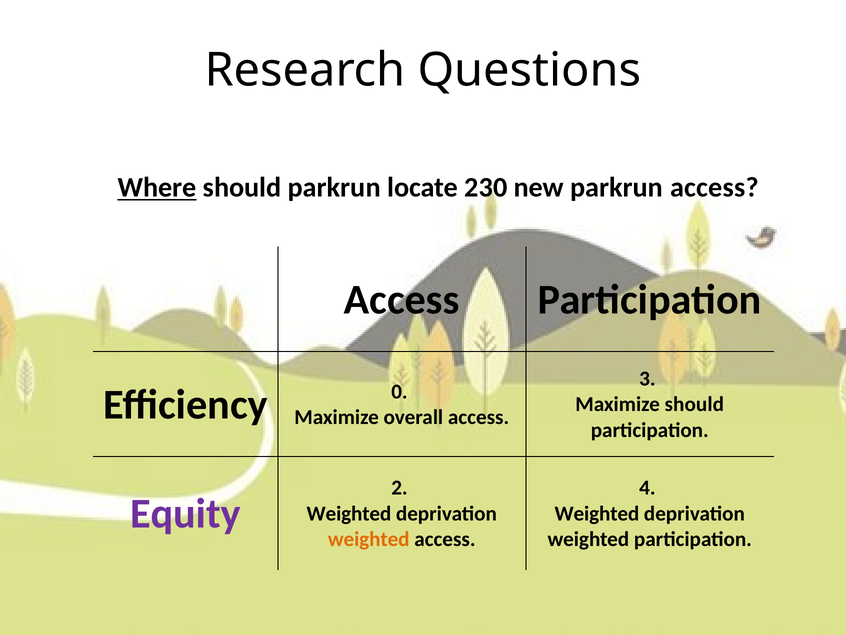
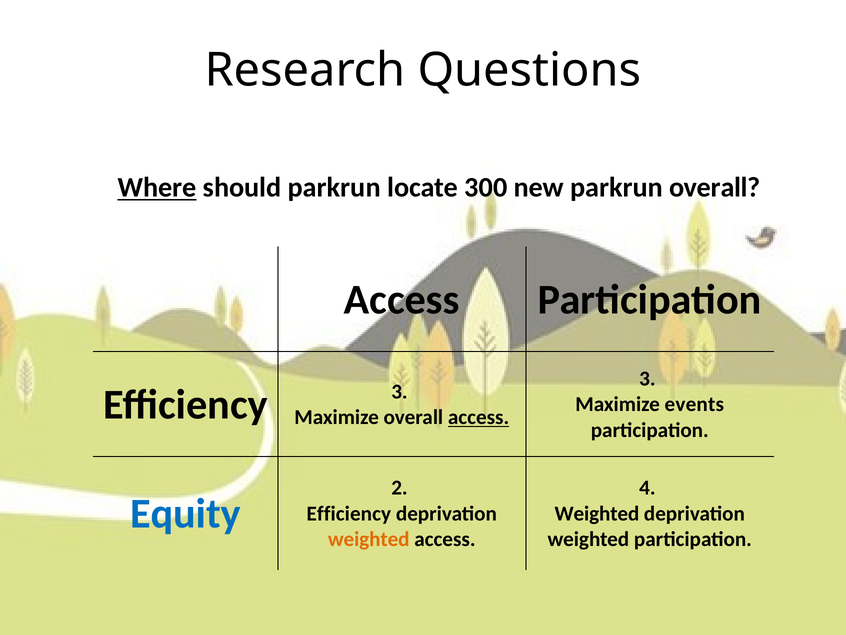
230: 230 -> 300 (486, 187)
parkrun access: access -> overall (715, 187)
Efficiency 0: 0 -> 3 (399, 391)
Maximize should: should -> events (694, 404)
access underline: none -> present (479, 417)
Equity colour: purple -> blue (185, 513)
Weighted: Weighted -> Efficiency (349, 513)
